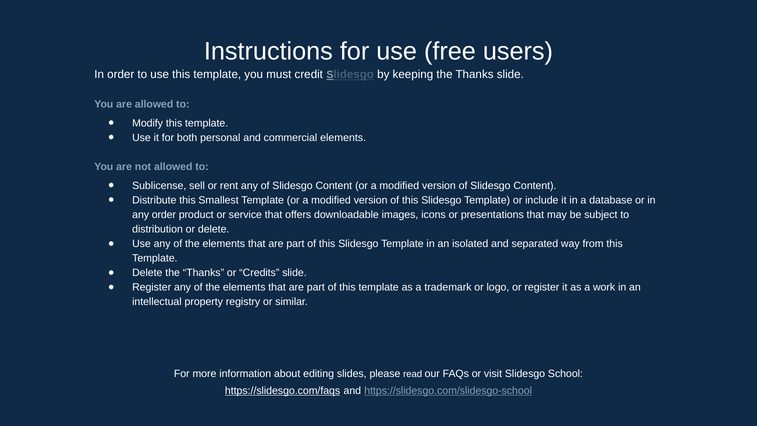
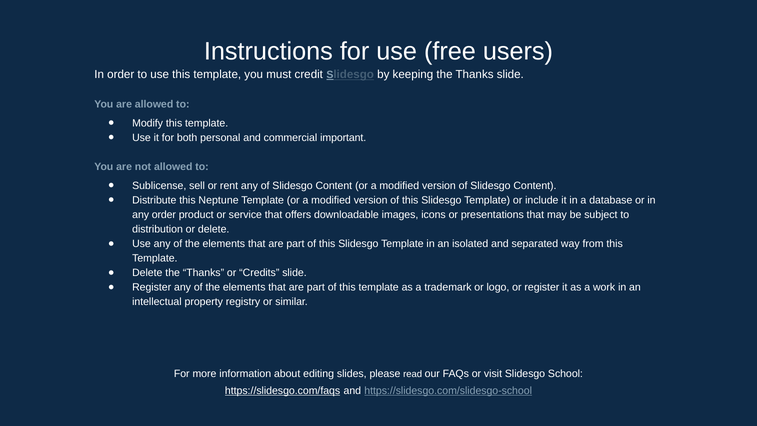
commercial elements: elements -> important (343, 138)
Smallest: Smallest -> Neptune (219, 200)
